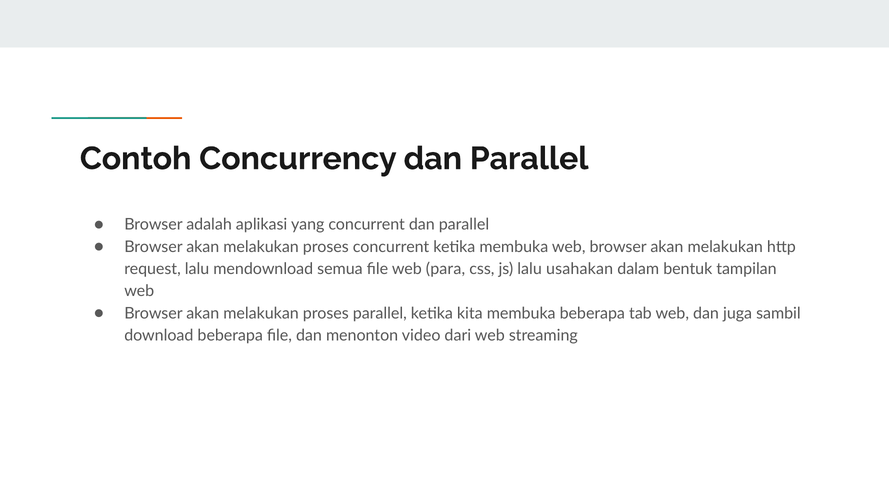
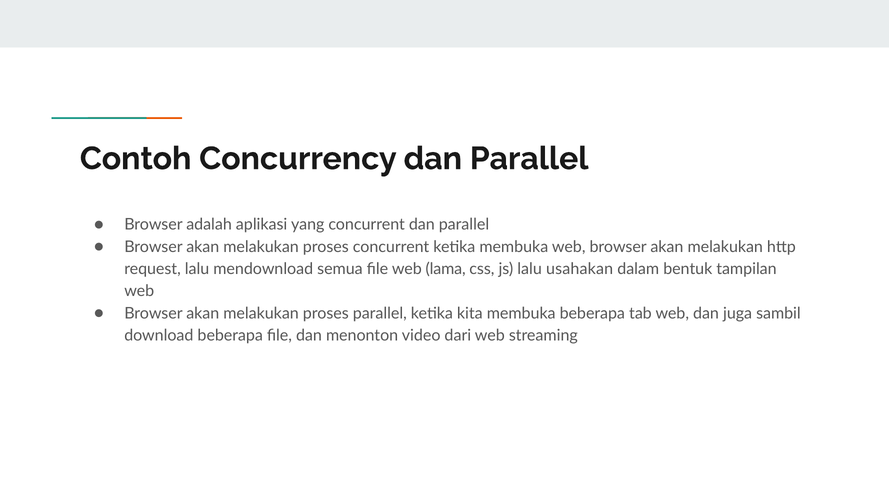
para: para -> lama (446, 269)
